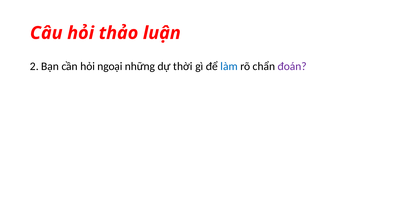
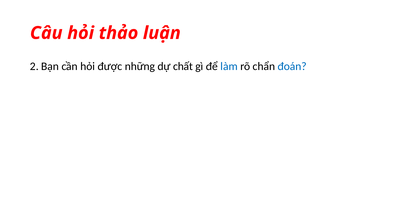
ngoại: ngoại -> được (110, 66)
thời: thời -> chất (183, 66)
đoán colour: purple -> blue (292, 66)
